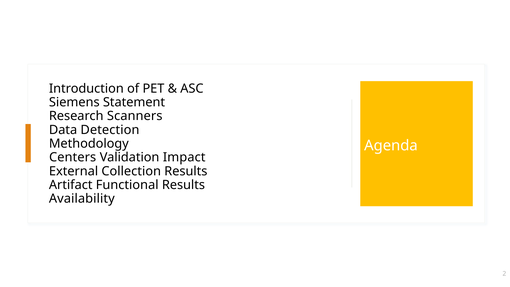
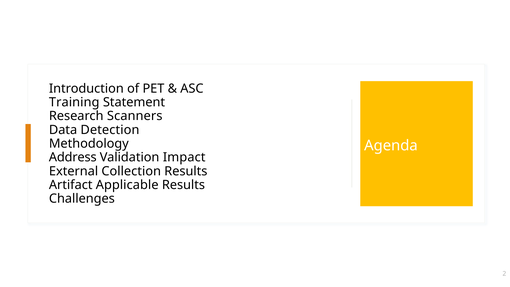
Siemens: Siemens -> Training (74, 102)
Centers: Centers -> Address (73, 157)
Functional: Functional -> Applicable (127, 185)
Availability: Availability -> Challenges (82, 199)
